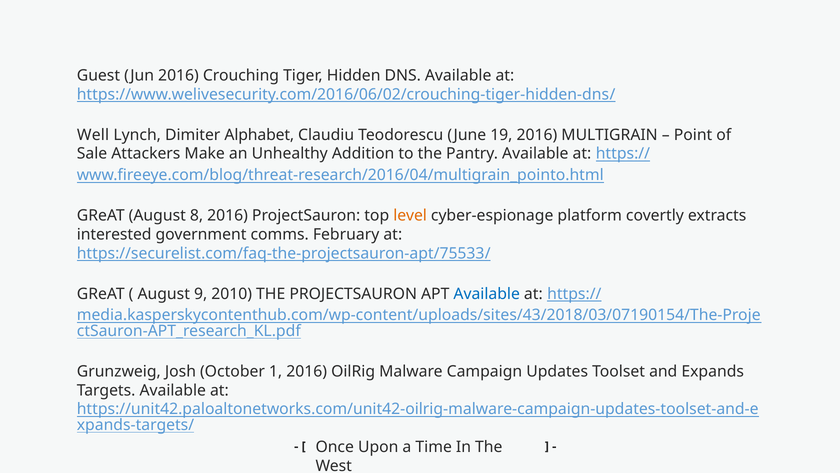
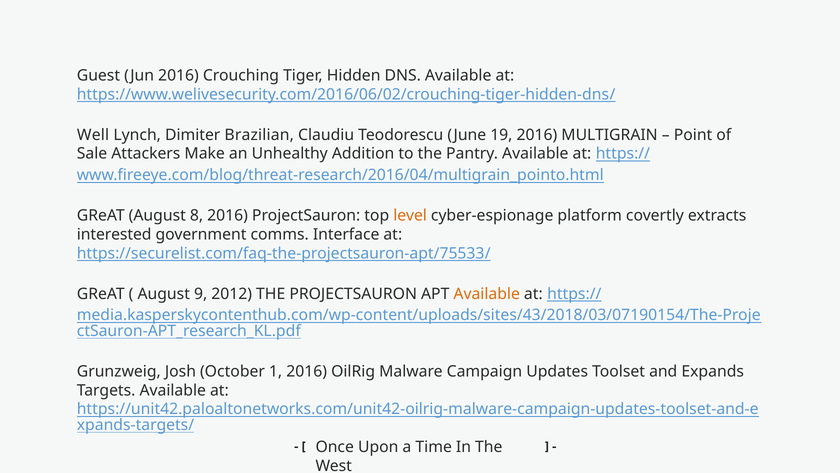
Alphabet: Alphabet -> Brazilian (259, 135)
February: February -> Interface (346, 234)
2010: 2010 -> 2012 (232, 294)
Available colour: blue -> orange (487, 294)
